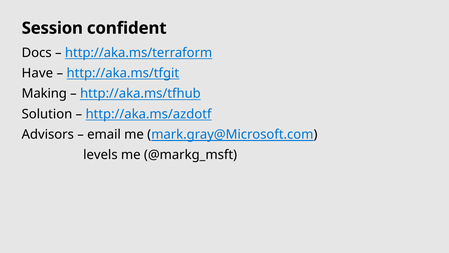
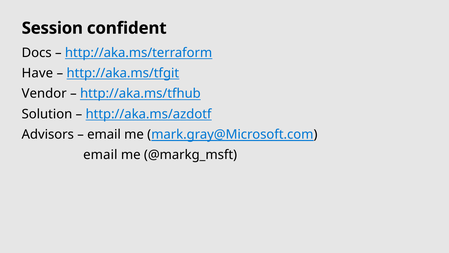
Making: Making -> Vendor (44, 93)
levels: levels -> email (100, 155)
